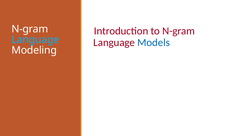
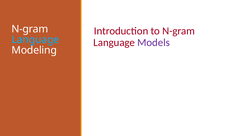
Models colour: blue -> purple (154, 43)
